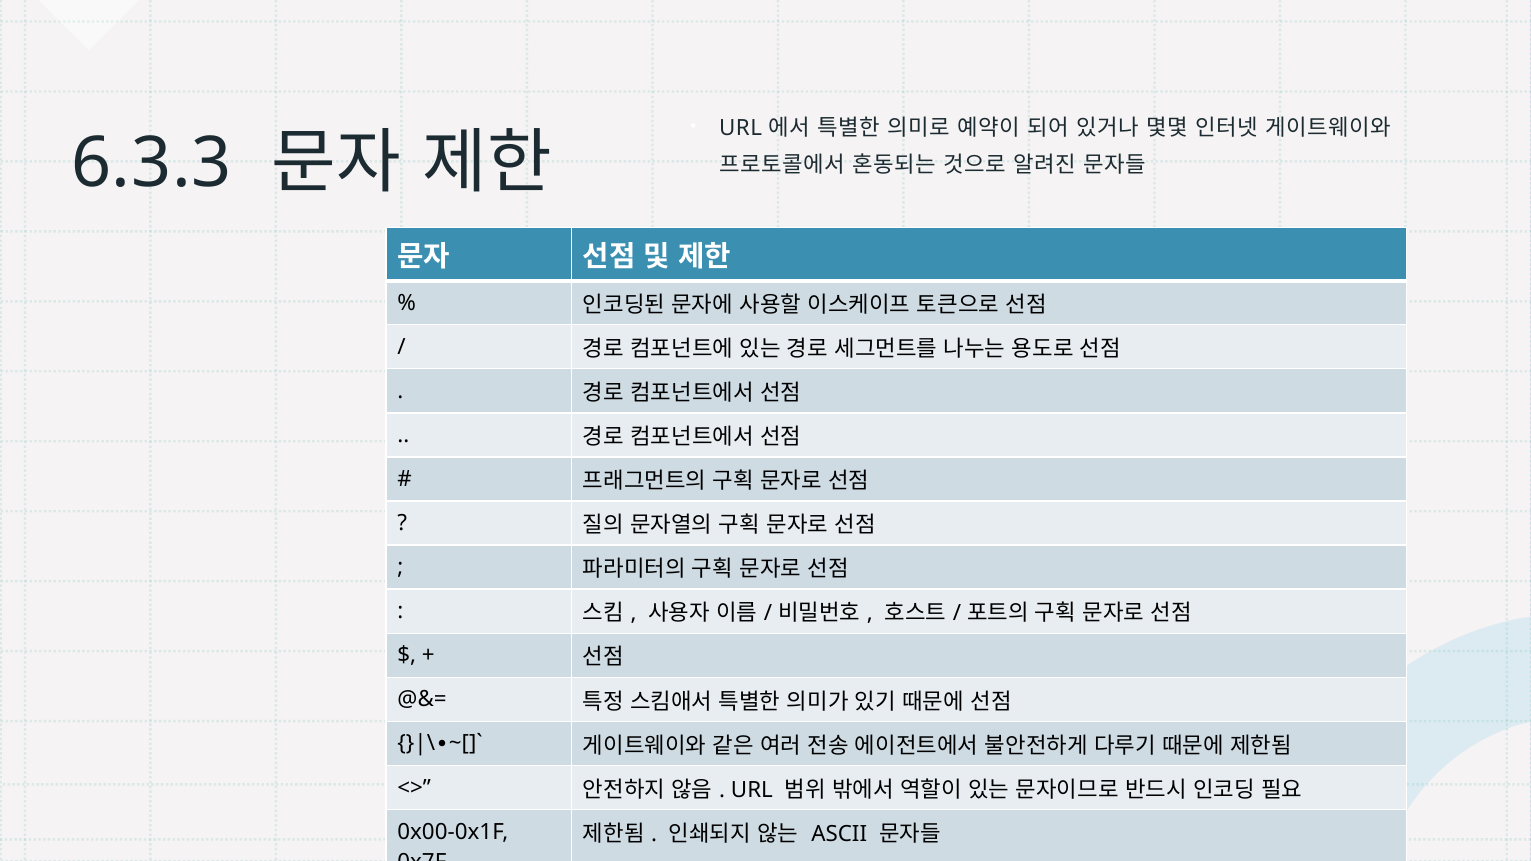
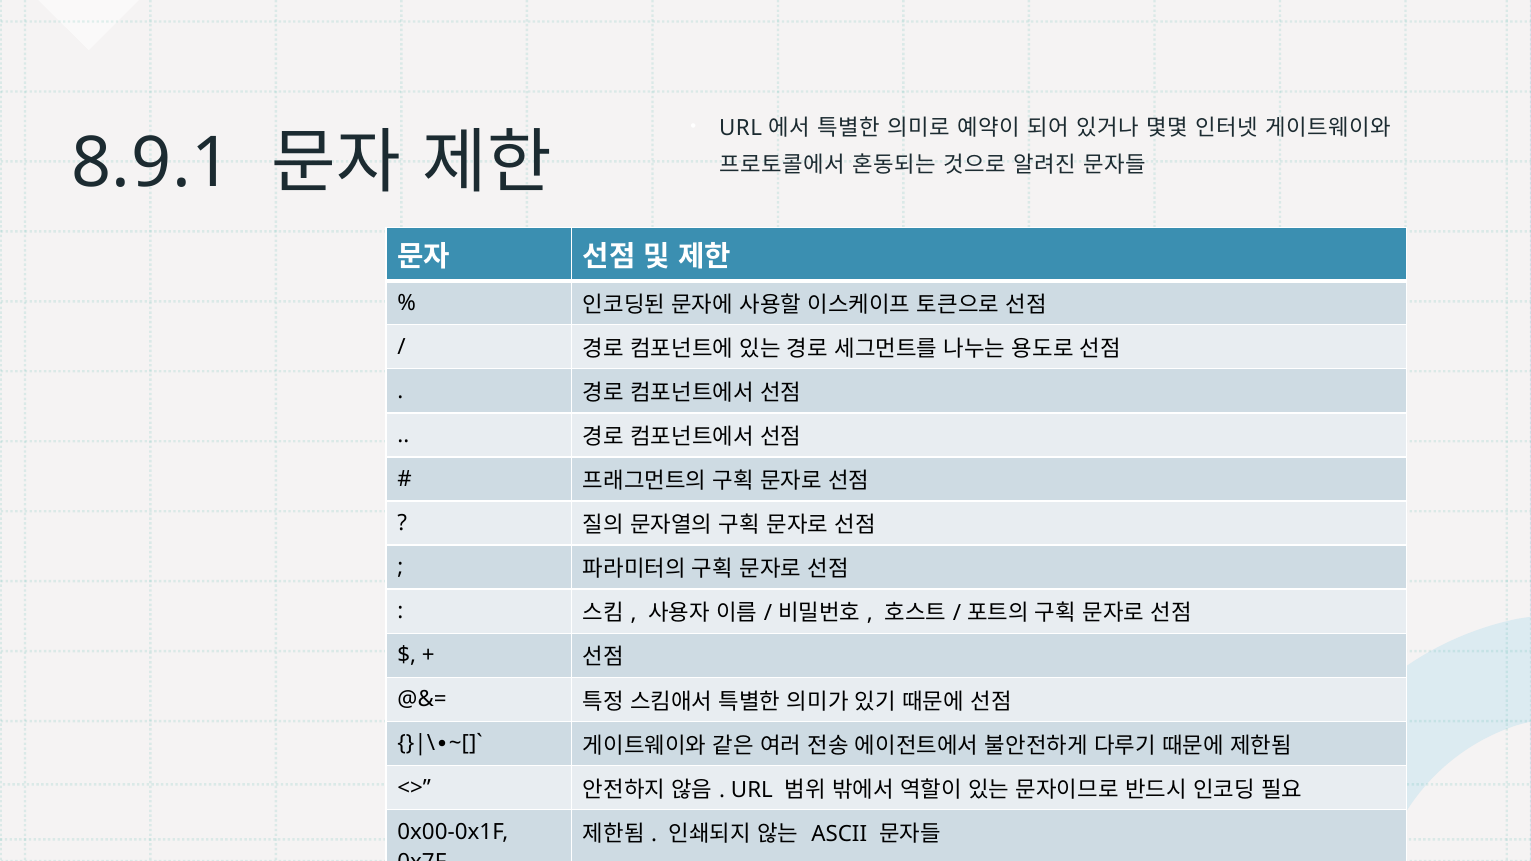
6.3.3: 6.3.3 -> 8.9.1 (151, 164)
